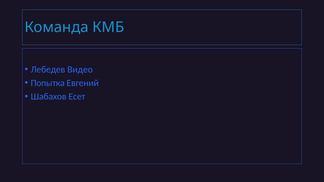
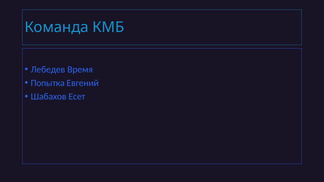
Видео: Видео -> Время (80, 70)
